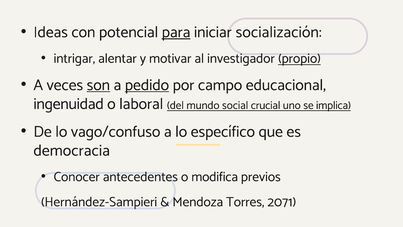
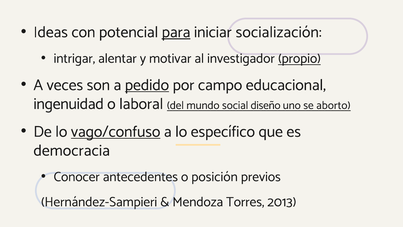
son underline: present -> none (98, 85)
crucial: crucial -> diseño (266, 105)
implica: implica -> aborto (333, 105)
vago/confuso underline: none -> present (116, 131)
modifica: modifica -> posición (215, 176)
2071: 2071 -> 2013 (282, 202)
